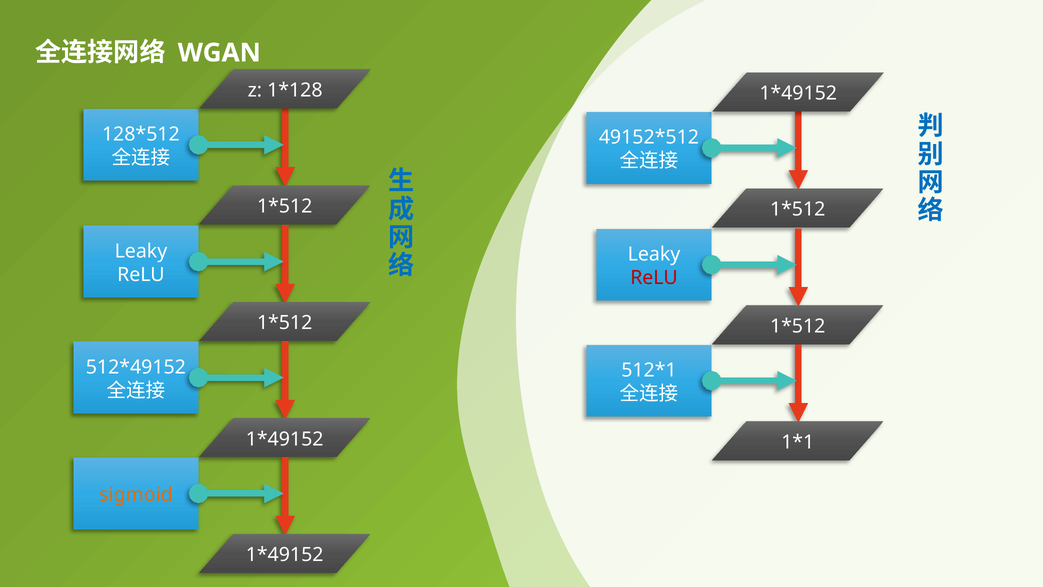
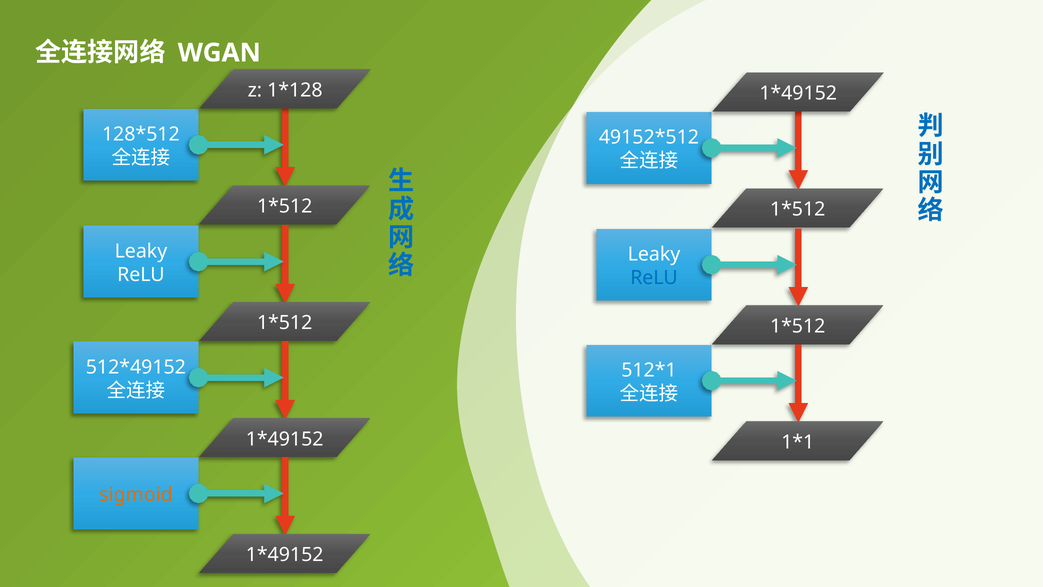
ReLU colour: red -> blue (654, 278)
